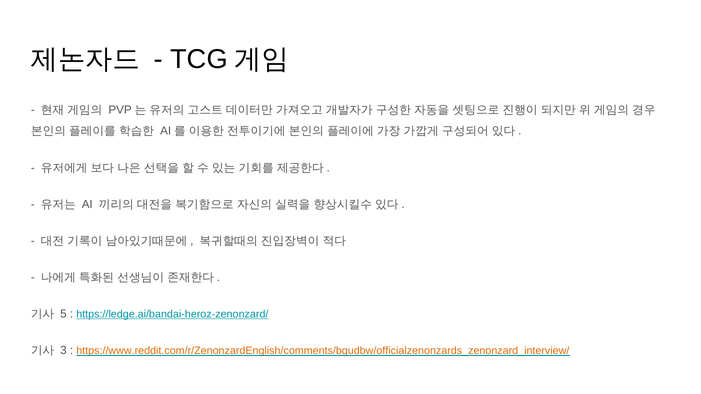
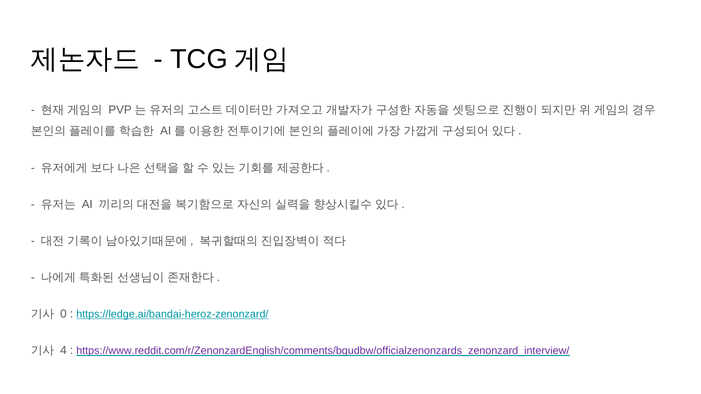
5: 5 -> 0 (63, 314)
3: 3 -> 4 (63, 351)
https://www.reddit.com/r/ZenonzardEnglish/comments/bgudbw/officialzenonzards_zenonzard_interview/ colour: orange -> purple (323, 351)
